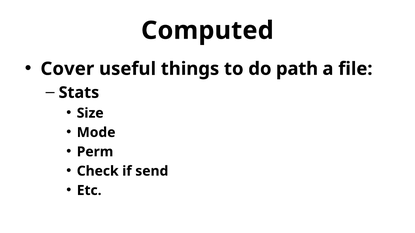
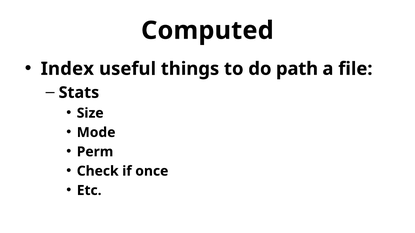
Cover: Cover -> Index (67, 69)
send: send -> once (152, 171)
